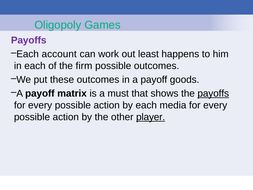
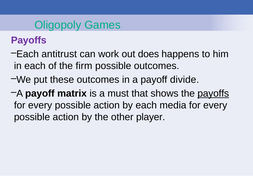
account: account -> antitrust (59, 54)
least: least -> does (148, 54)
goods: goods -> divide (185, 80)
player underline: present -> none (151, 117)
